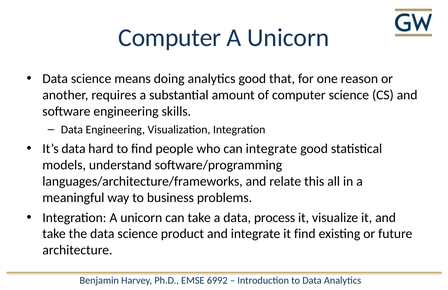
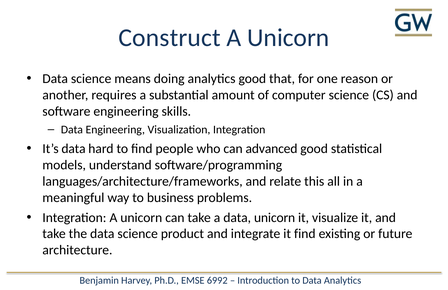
Computer: Computer -> Construct (170, 38)
can integrate: integrate -> advanced (272, 149)
data process: process -> unicorn (275, 218)
